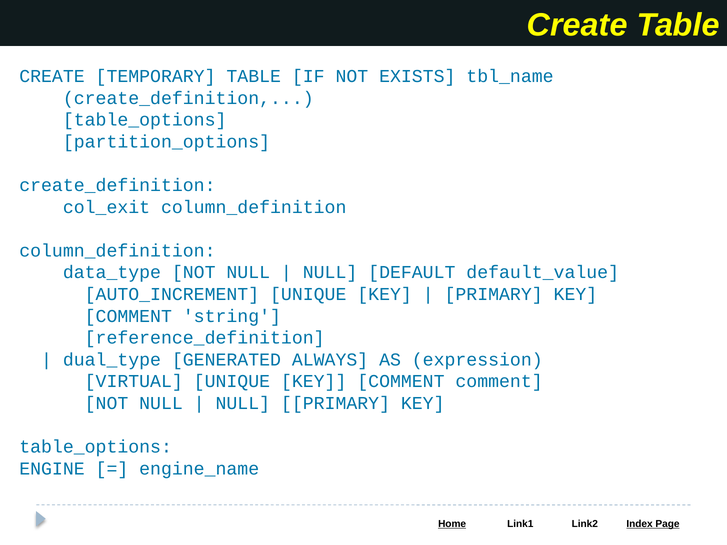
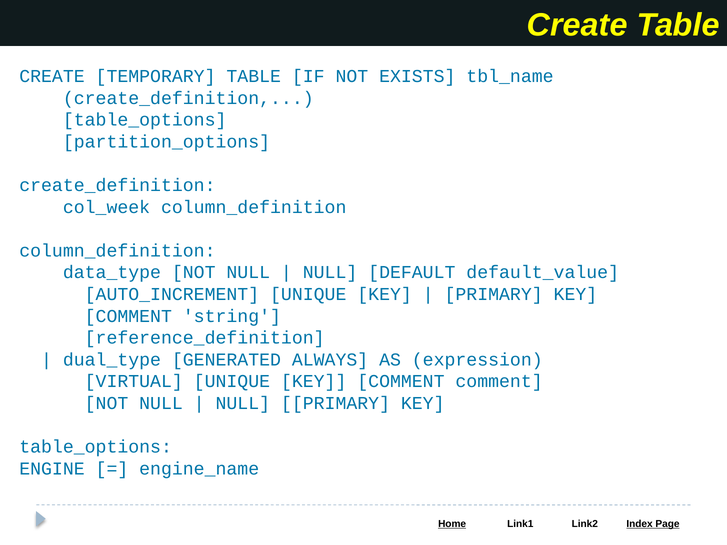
col_exit: col_exit -> col_week (107, 207)
